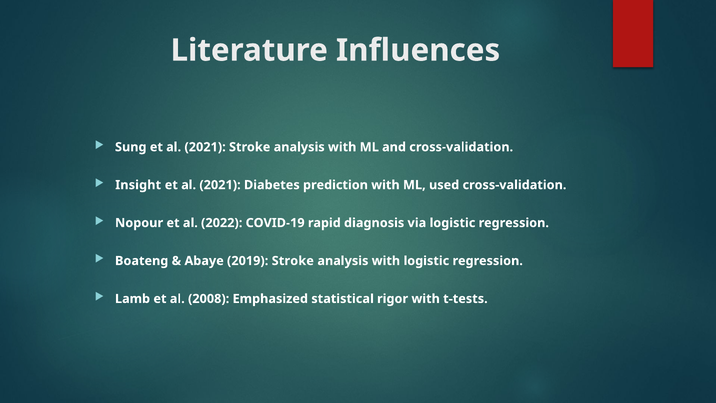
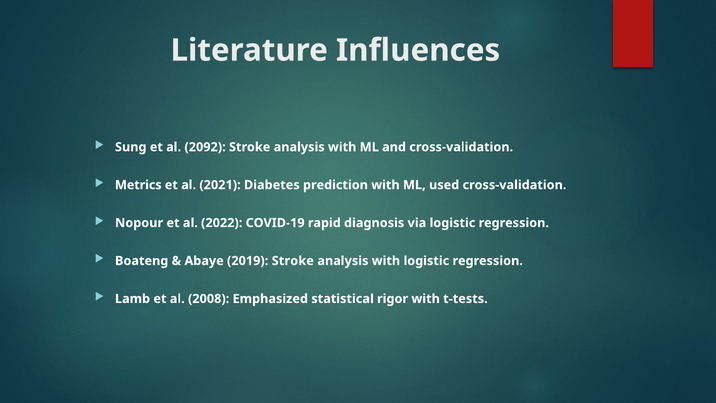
Sung et al 2021: 2021 -> 2092 (205, 147)
Insight: Insight -> Metrics (138, 185)
